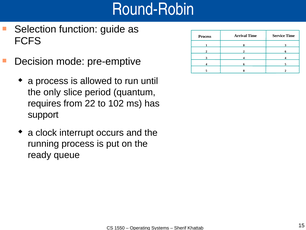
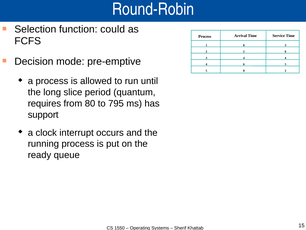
guide: guide -> could (113, 29)
only: only -> long (52, 92)
22: 22 -> 80 (90, 103)
102: 102 -> 795 (116, 103)
